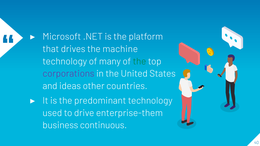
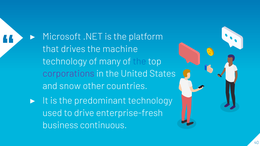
the colour: green -> blue (140, 61)
ideas: ideas -> snow (70, 86)
enterprise-them: enterprise-them -> enterprise-fresh (129, 113)
